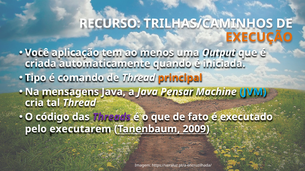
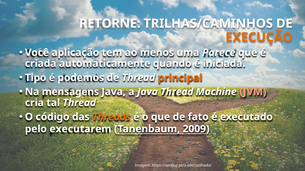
RECURSO: RECURSO -> RETORNE (110, 24)
Output: Output -> Parece (219, 53)
comando: comando -> podemos (81, 78)
Java Pensar: Pensar -> Thread (177, 92)
JVM colour: light blue -> pink (253, 92)
Threads colour: purple -> orange (112, 117)
